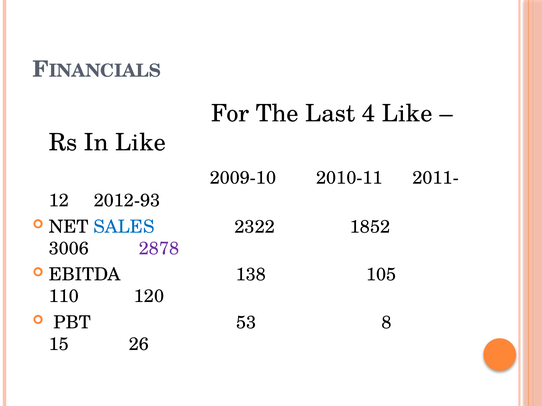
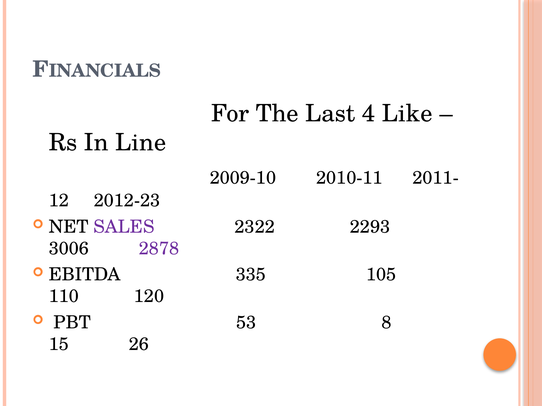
In Like: Like -> Line (141, 143)
2012-93: 2012-93 -> 2012-23 (127, 201)
SALES colour: blue -> purple (124, 227)
1852: 1852 -> 2293 (370, 227)
138: 138 -> 335 (251, 275)
